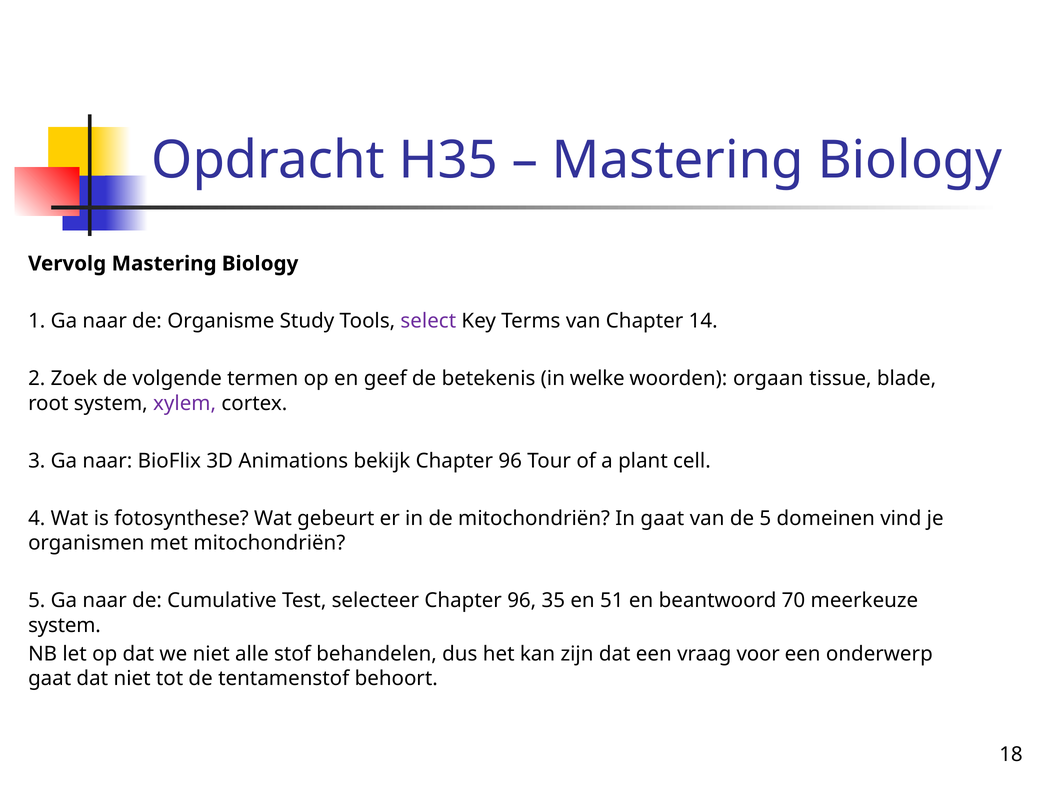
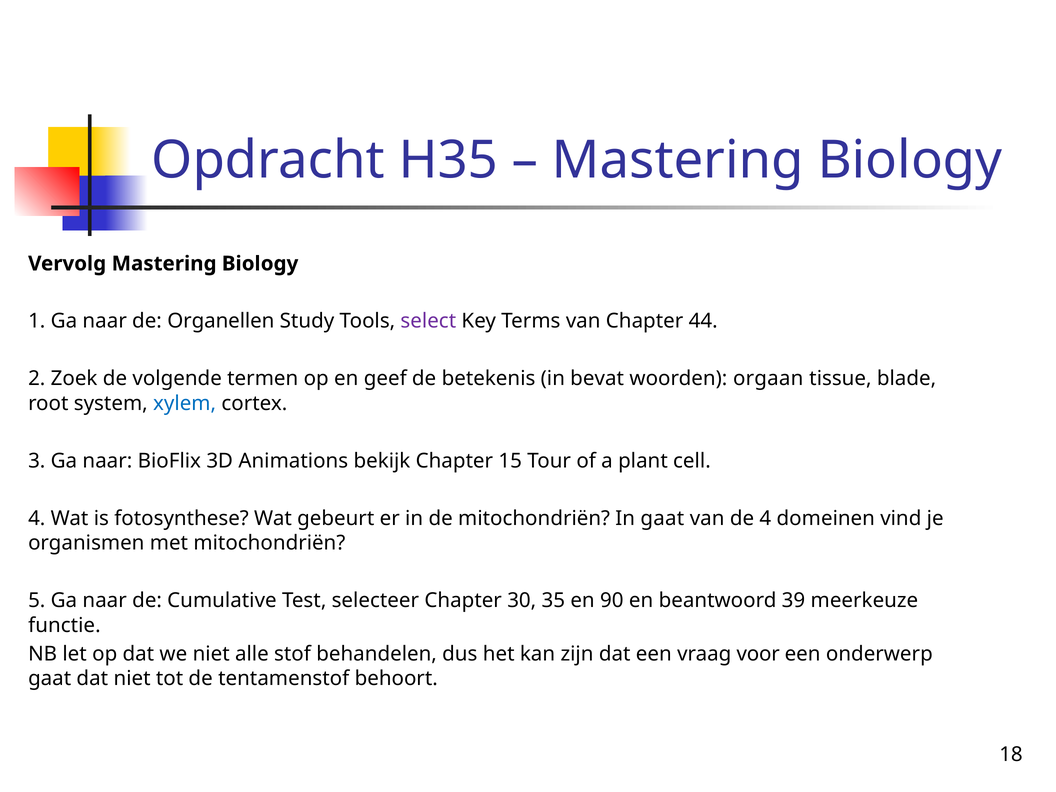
Organisme: Organisme -> Organellen (221, 321)
14: 14 -> 44 (703, 321)
welke: welke -> bevat (597, 379)
xylem colour: purple -> blue (185, 403)
bekijk Chapter 96: 96 -> 15 (510, 461)
de 5: 5 -> 4 (765, 518)
selecteer Chapter 96: 96 -> 30 (522, 601)
51: 51 -> 90 (612, 601)
70: 70 -> 39 (793, 601)
system: system -> functie (64, 625)
